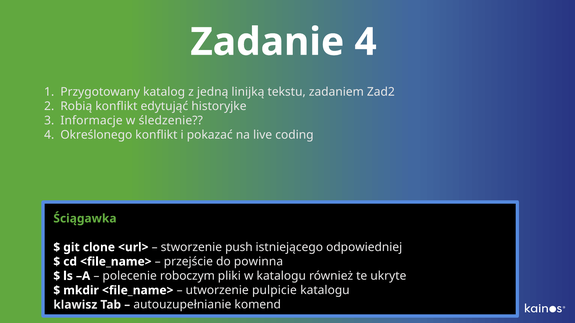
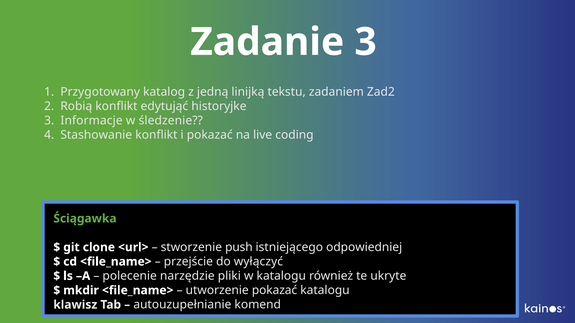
Zadanie 4: 4 -> 3 (366, 42)
Określonego: Określonego -> Stashowanie (96, 135)
powinna: powinna -> wyłączyć (258, 262)
roboczym: roboczym -> narzędzie (187, 276)
utworzenie pulpicie: pulpicie -> pokazać (275, 291)
